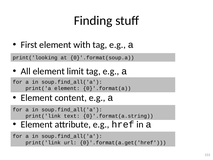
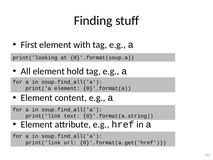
limit: limit -> hold (75, 71)
